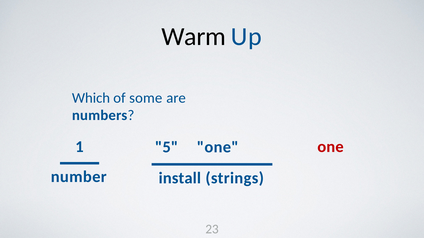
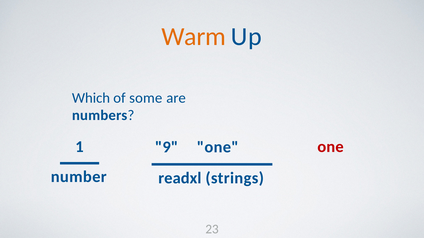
Warm colour: black -> orange (194, 37)
5: 5 -> 9 (167, 147)
install: install -> readxl (180, 178)
